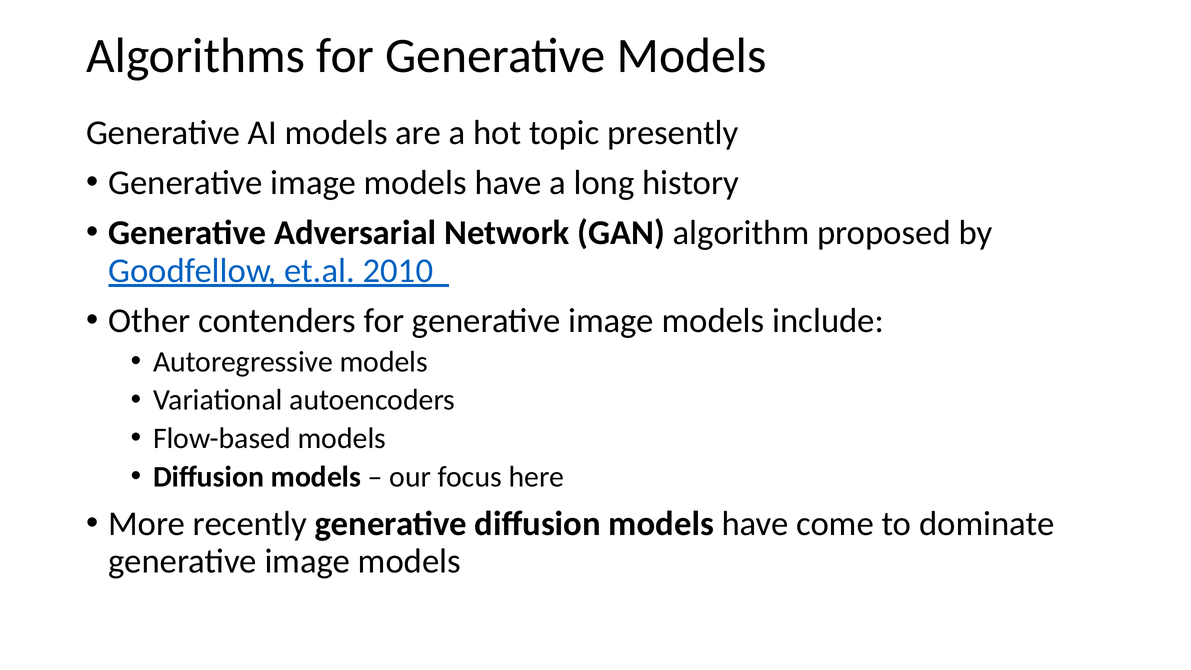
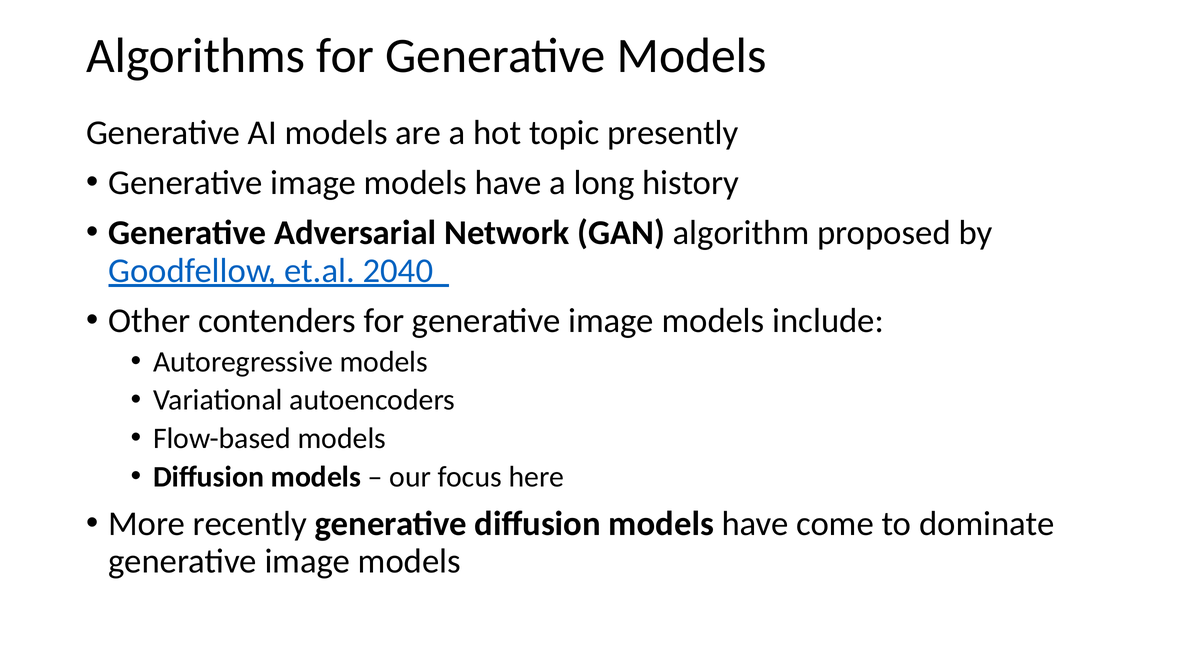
2010: 2010 -> 2040 (398, 271)
